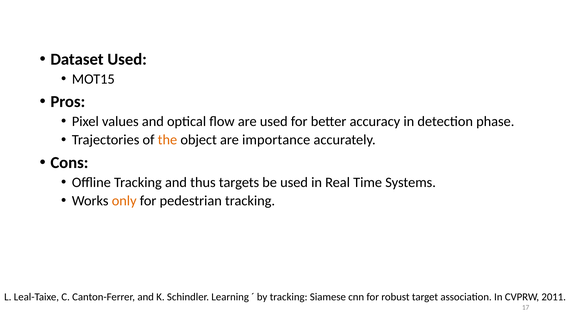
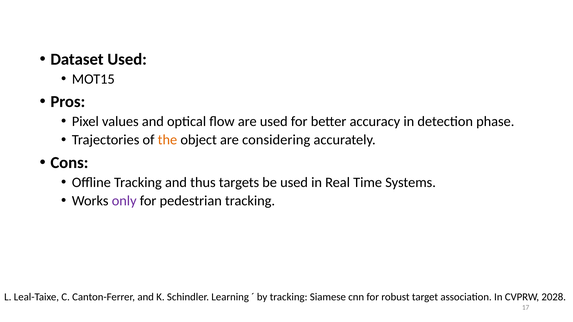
importance: importance -> considering (276, 140)
only colour: orange -> purple (124, 201)
2011: 2011 -> 2028 (554, 297)
